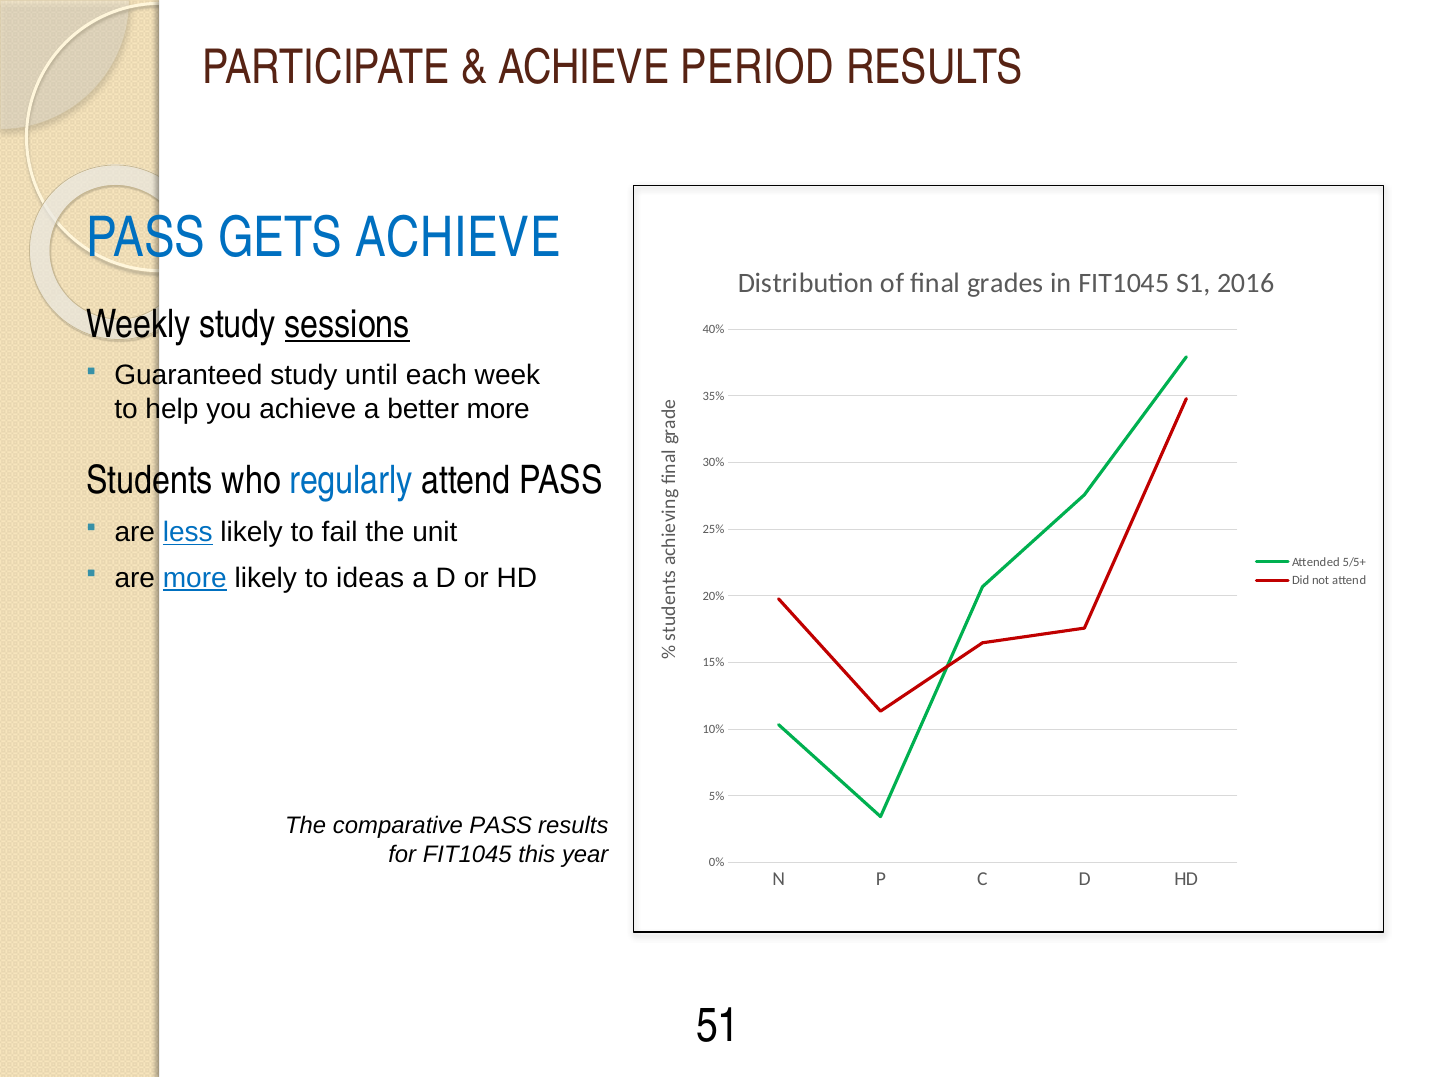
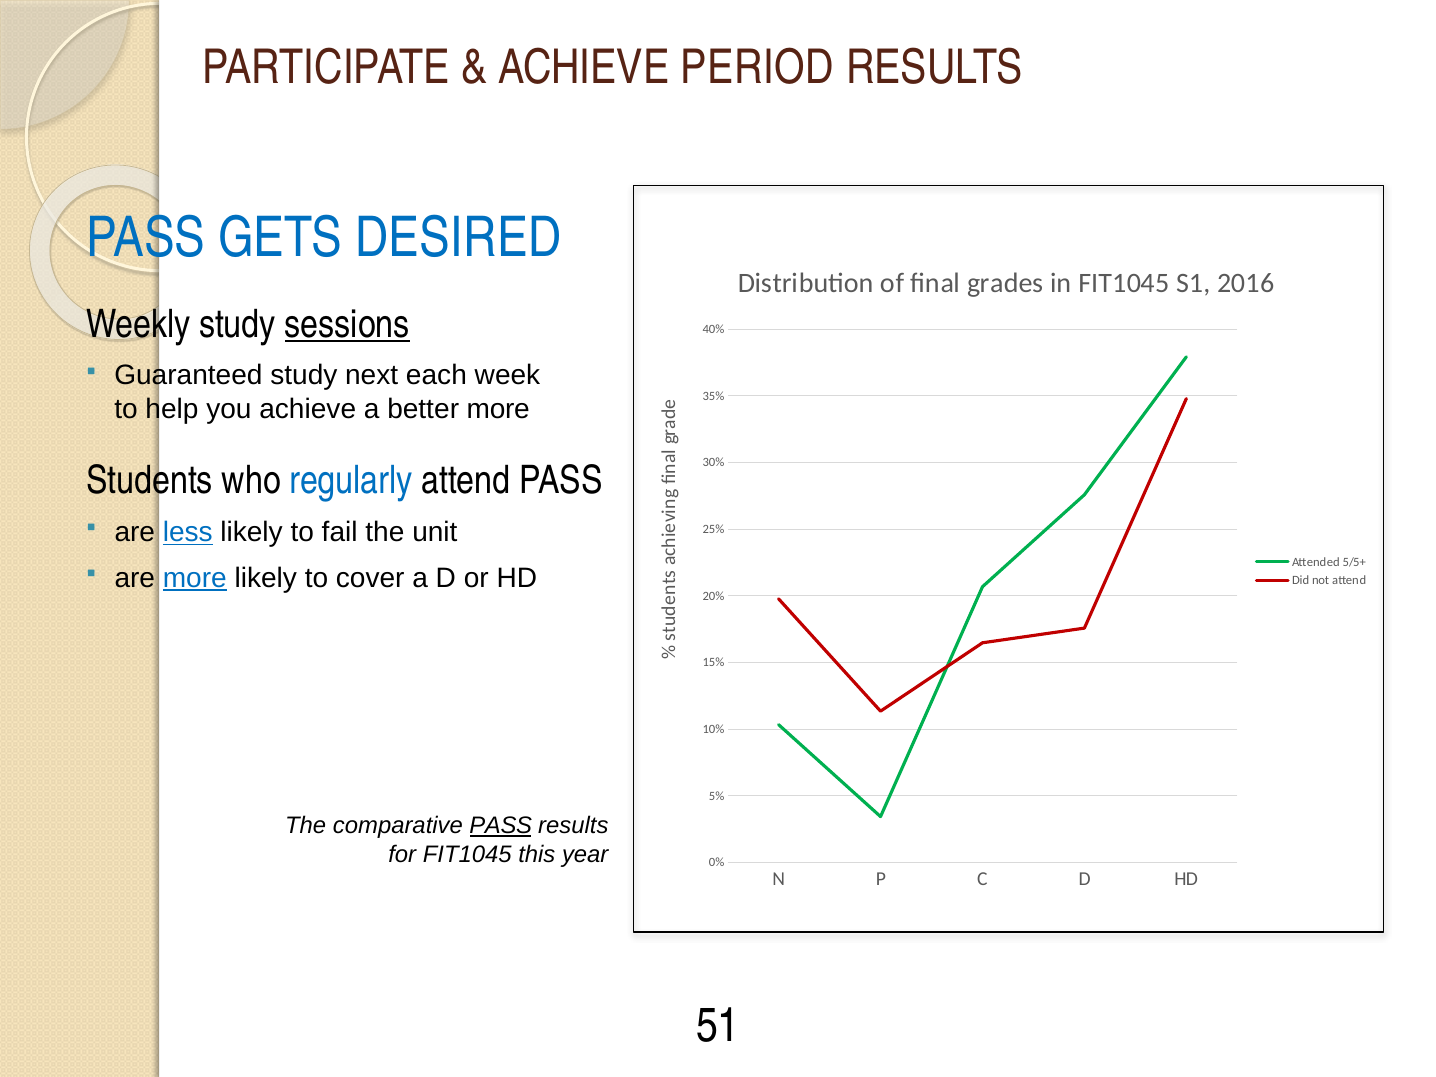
GETS ACHIEVE: ACHIEVE -> DESIRED (458, 238)
until: until -> next (372, 376)
ideas: ideas -> cover (370, 578)
PASS underline: none -> present (501, 826)
